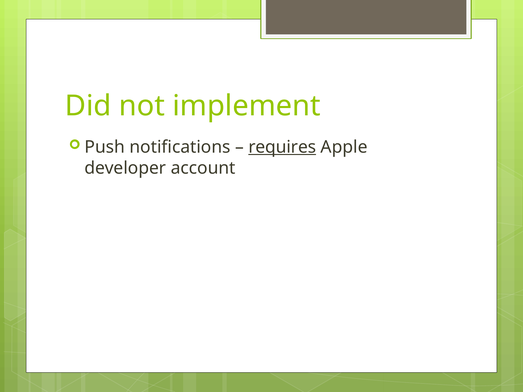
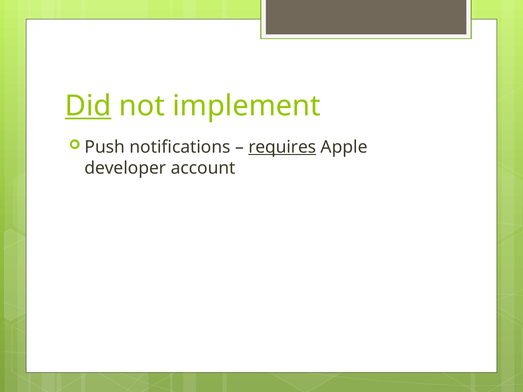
Did underline: none -> present (88, 106)
